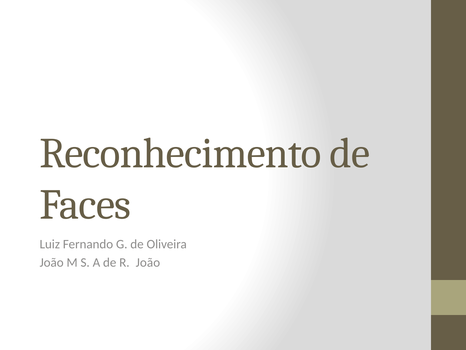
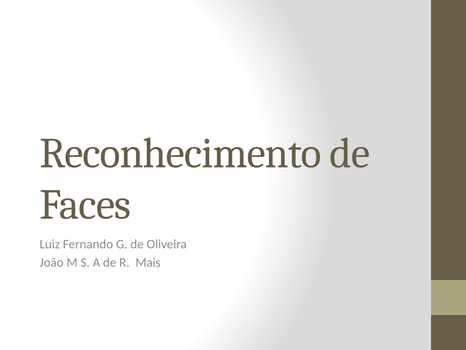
R João: João -> Mais (148, 262)
